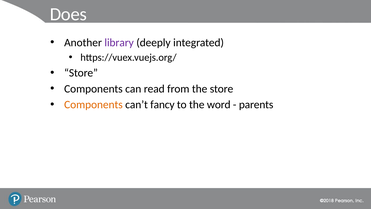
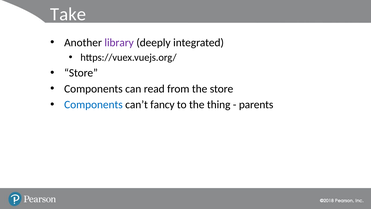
Does: Does -> Take (68, 14)
Components colour: orange -> blue (93, 105)
word: word -> thing (219, 105)
